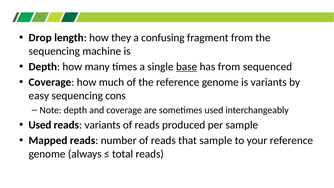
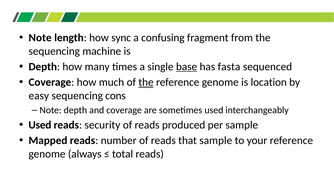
Drop: Drop -> Note (40, 38)
they: they -> sync (121, 38)
has from: from -> fasta (229, 67)
the underline: none -> present (146, 82)
is variants: variants -> location (269, 82)
reads variants: variants -> security (102, 125)
